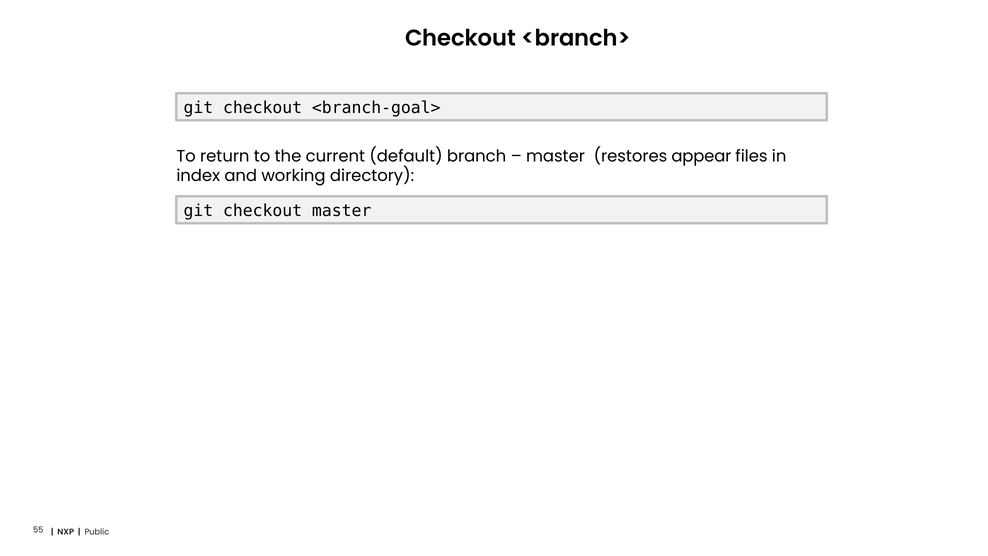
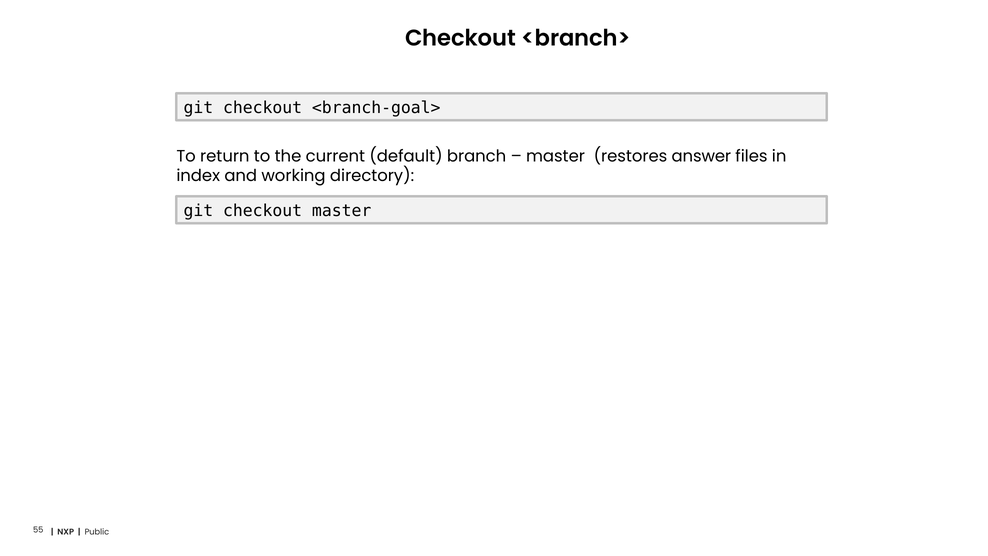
appear: appear -> answer (701, 156)
